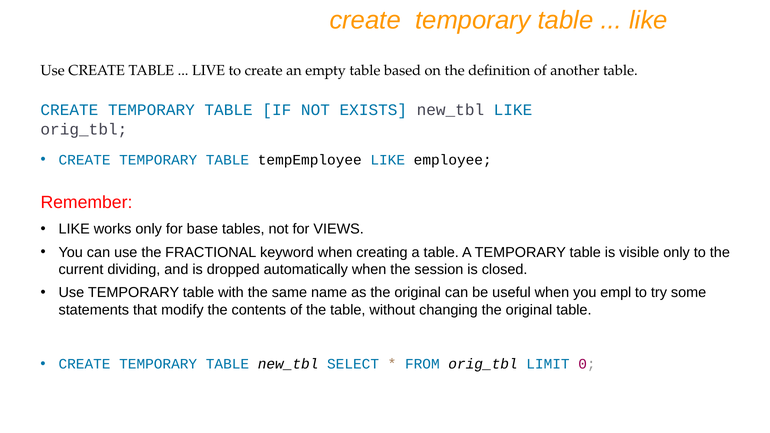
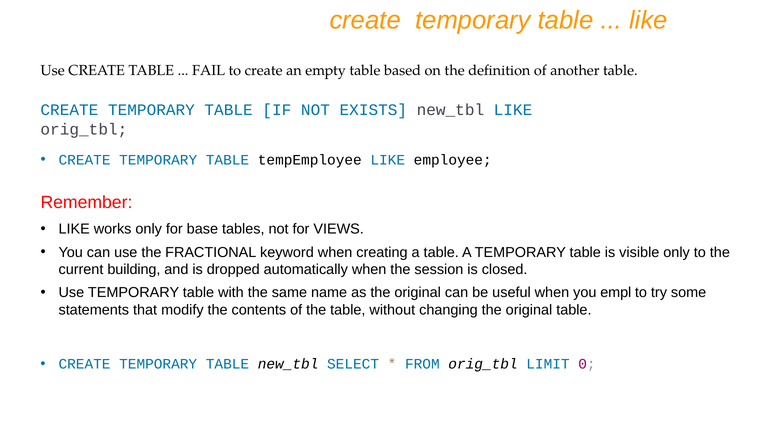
LIVE: LIVE -> FAIL (209, 71)
dividing: dividing -> building (134, 270)
